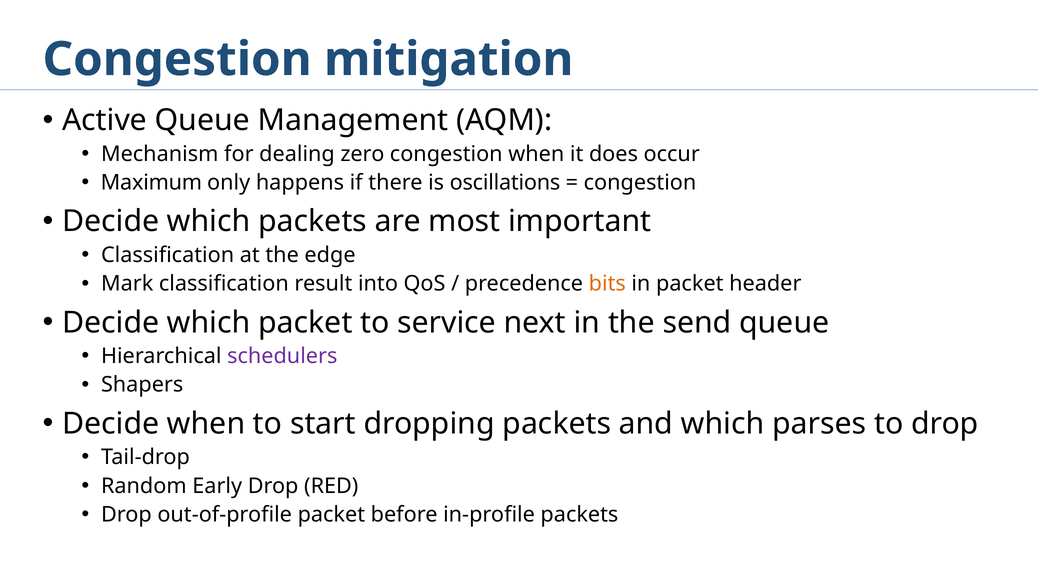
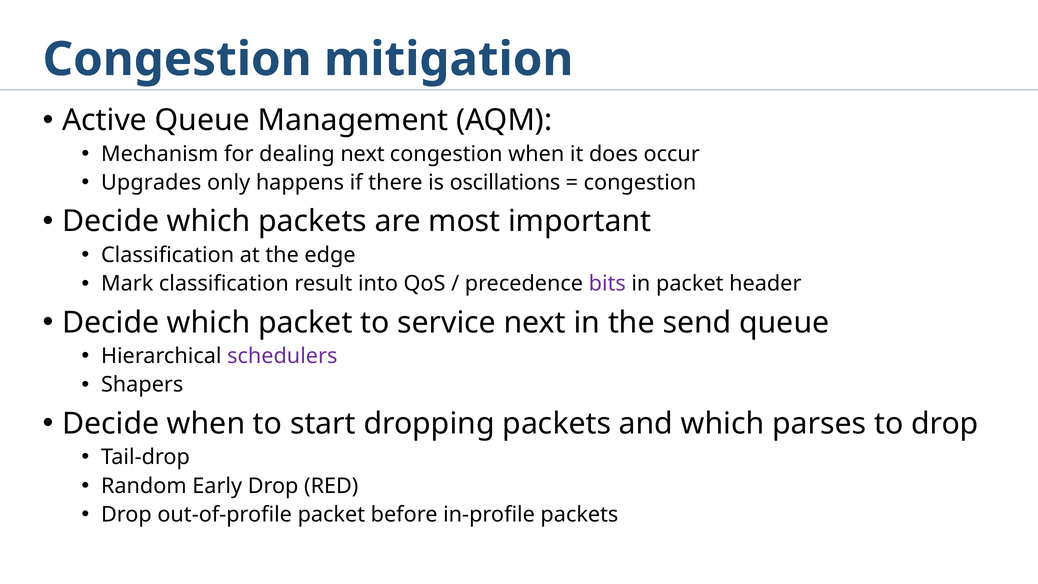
dealing zero: zero -> next (362, 154)
Maximum: Maximum -> Upgrades (151, 183)
bits colour: orange -> purple (607, 284)
